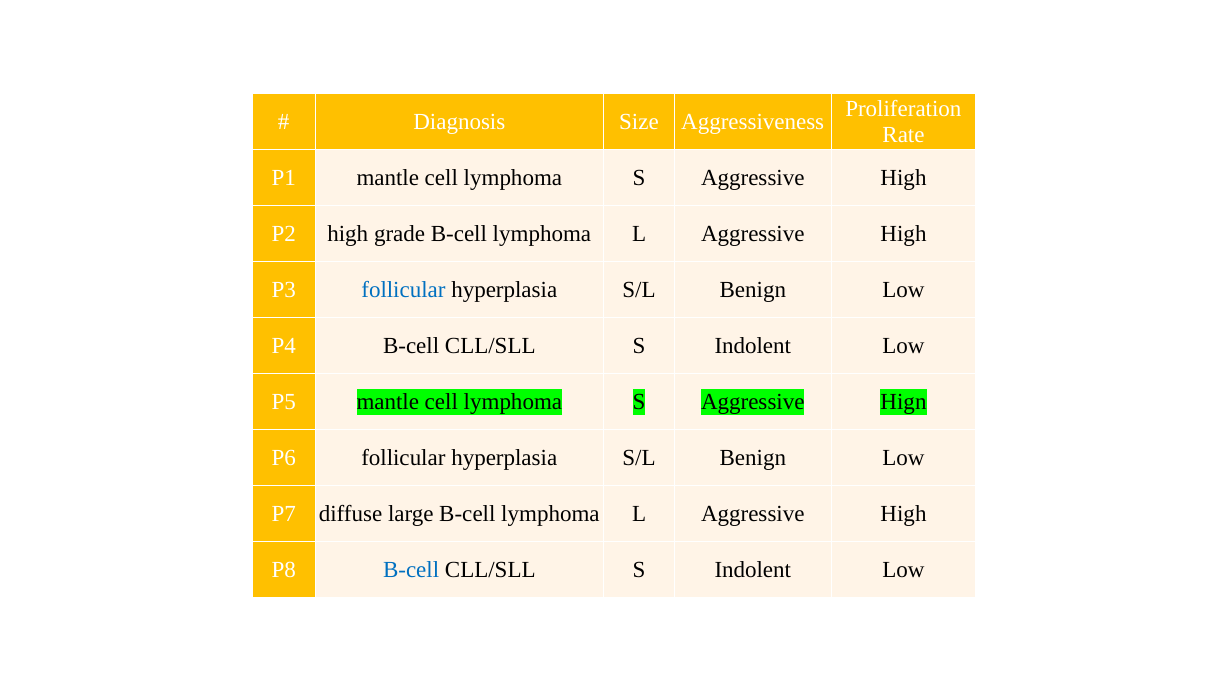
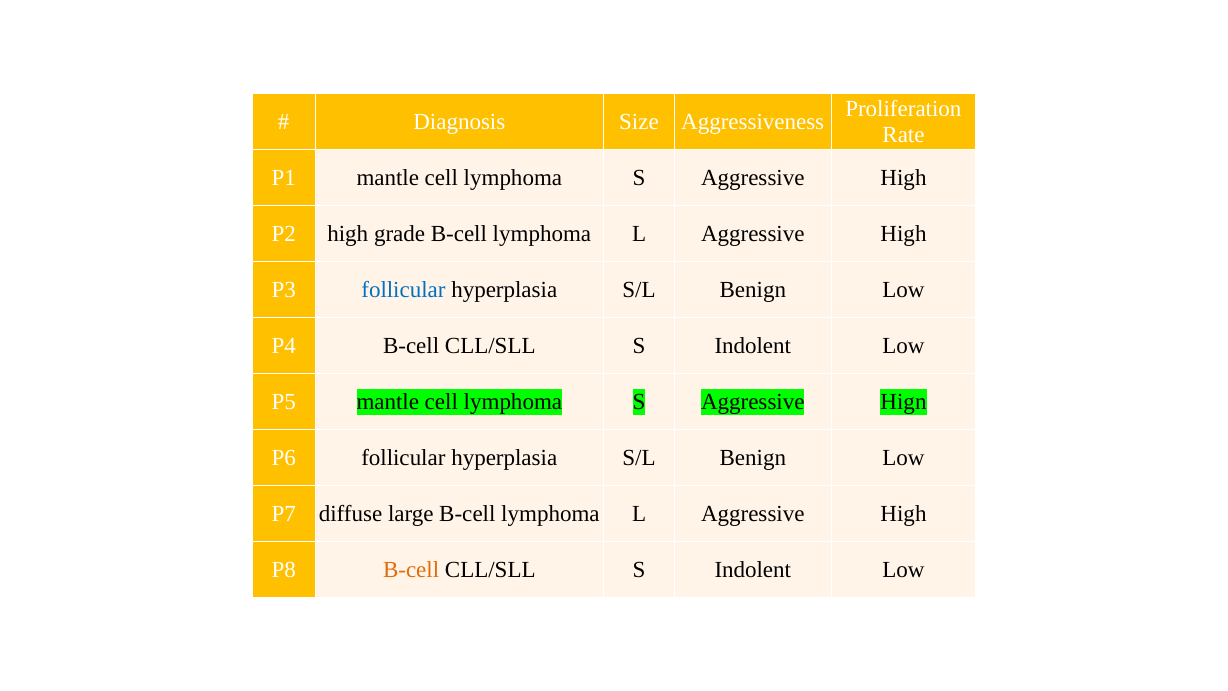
B-cell colour: blue -> orange (411, 570)
